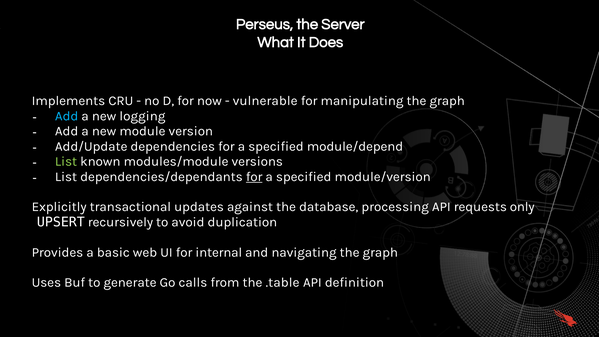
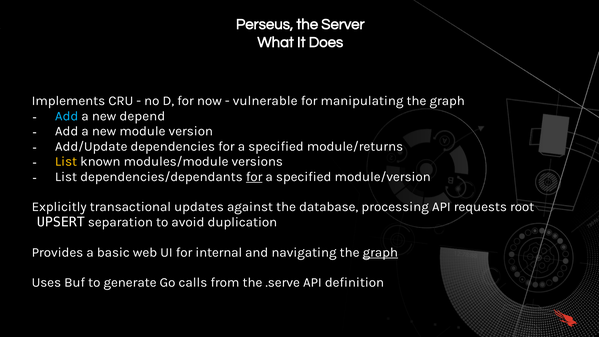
logging: logging -> depend (142, 116)
module/depend: module/depend -> module/returns (355, 146)
List colour: light green -> yellow (66, 161)
only: only -> root (522, 207)
recursively: recursively -> separation (120, 222)
graph underline: none -> present (380, 252)
.table: .table -> .serve (283, 283)
